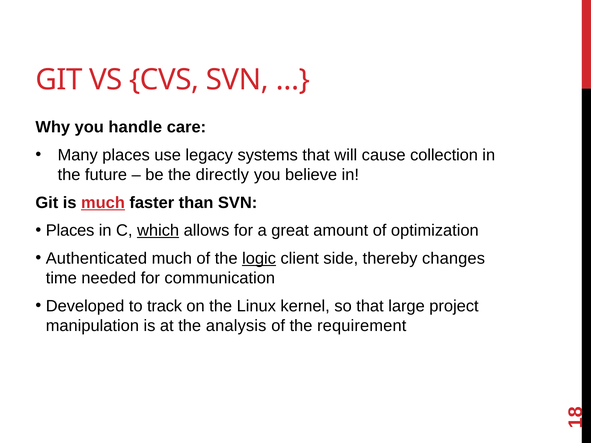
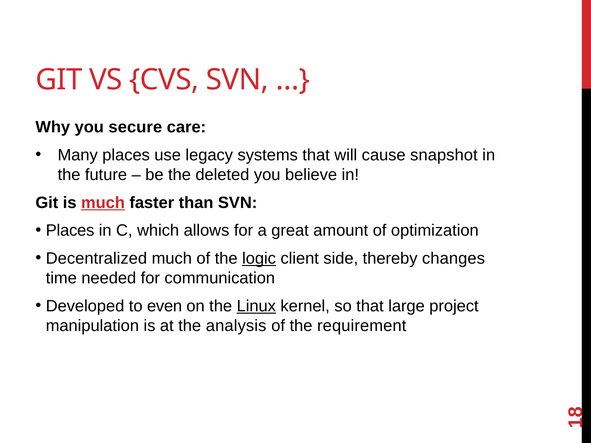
handle: handle -> secure (135, 127)
collection: collection -> snapshot (444, 155)
directly: directly -> deleted (222, 175)
which underline: present -> none (158, 231)
Authenticated: Authenticated -> Decentralized (96, 259)
track: track -> even (165, 306)
Linux underline: none -> present (256, 306)
